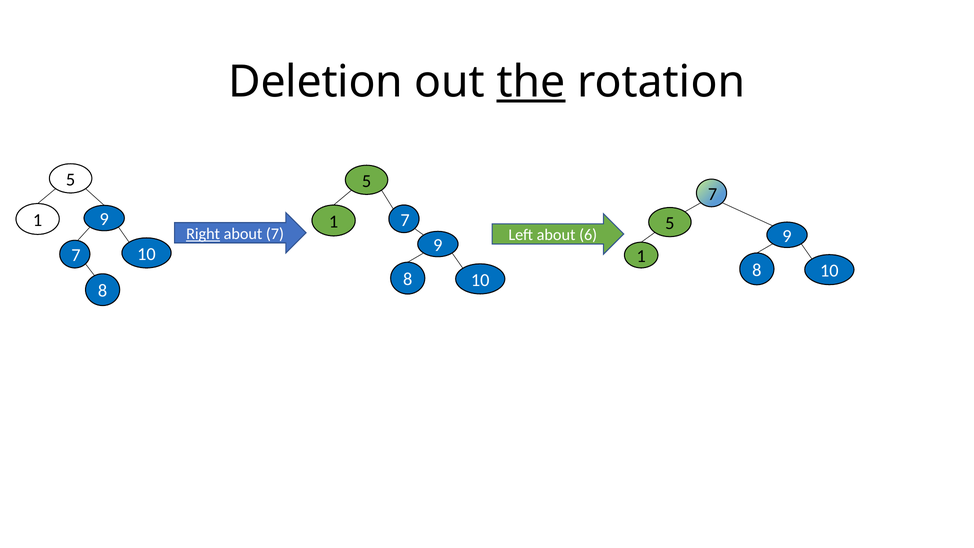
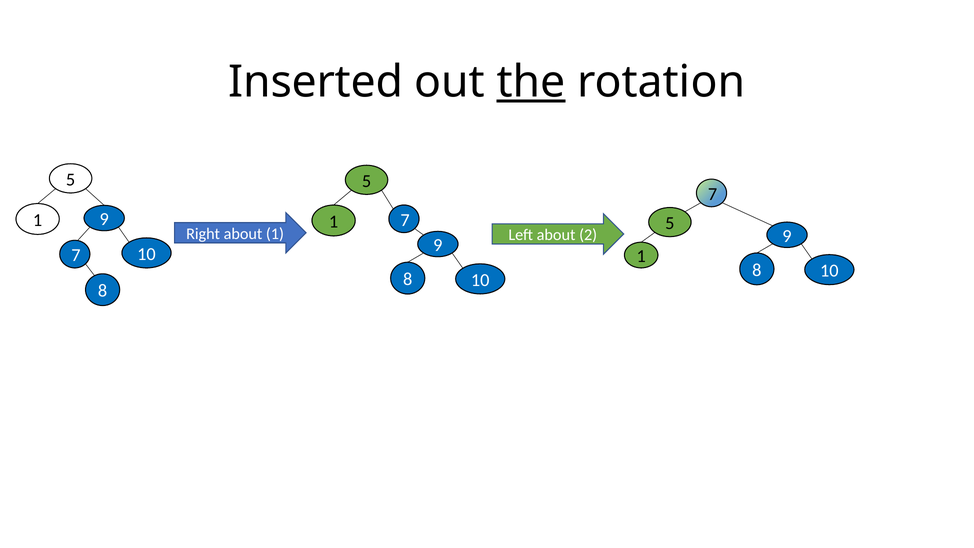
Deletion: Deletion -> Inserted (316, 82)
Right underline: present -> none (203, 234)
about 7: 7 -> 1 (275, 234)
6: 6 -> 2 (588, 235)
